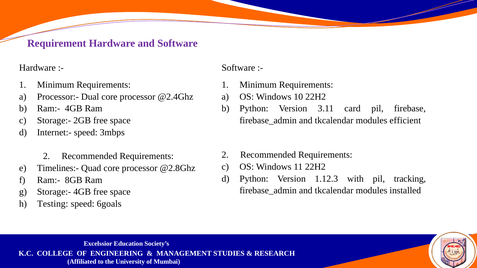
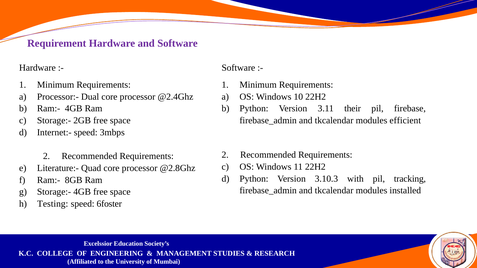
card: card -> their (353, 109)
Timelines:-: Timelines:- -> Literature:- (58, 168)
1.12.3: 1.12.3 -> 3.10.3 (326, 179)
6goals: 6goals -> 6foster (109, 204)
